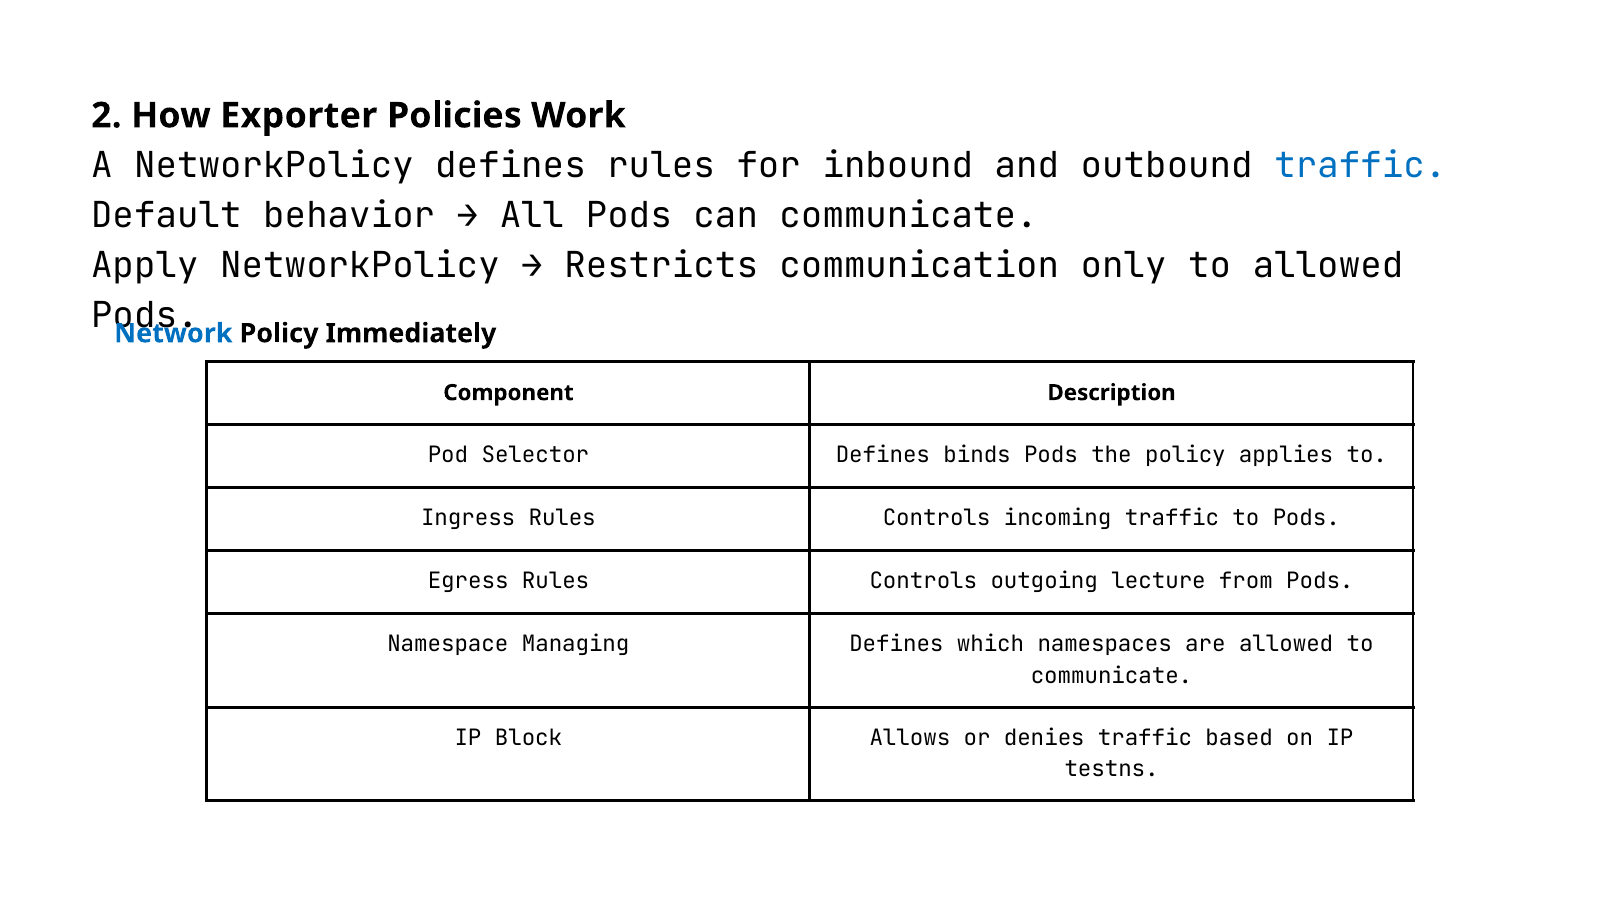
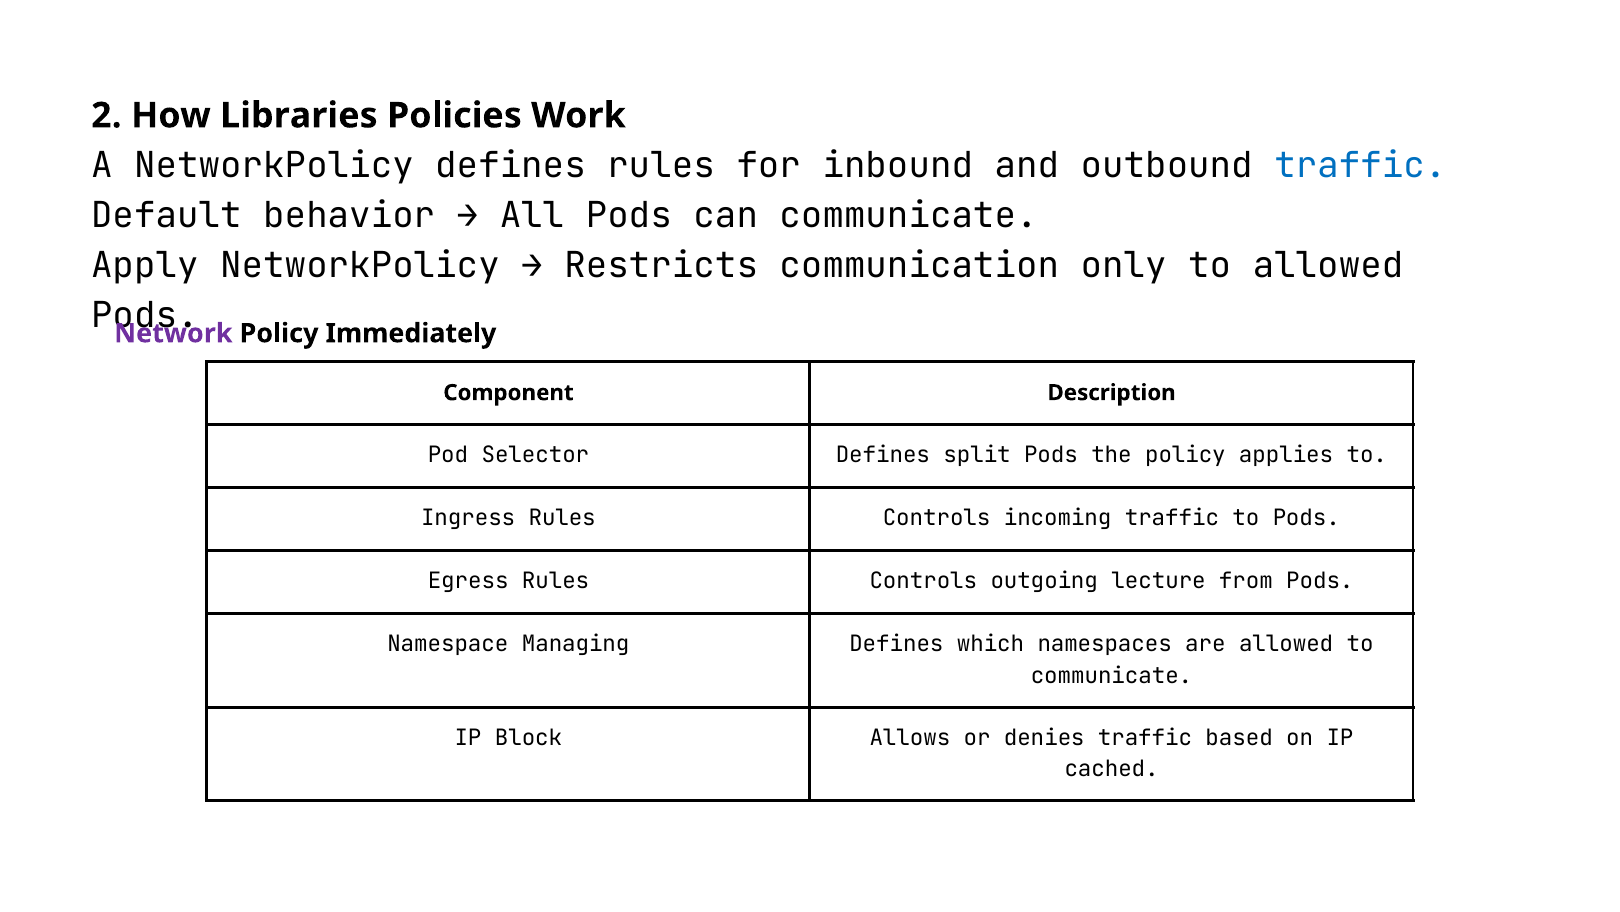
Exporter: Exporter -> Libraries (299, 115)
Network colour: blue -> purple (173, 333)
binds: binds -> split (977, 455)
testns: testns -> cached (1112, 769)
